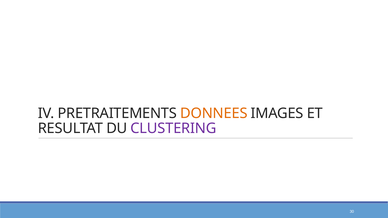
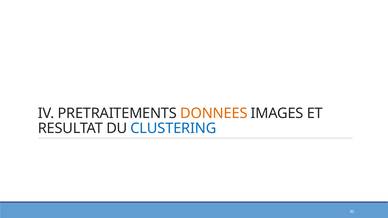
CLUSTERING colour: purple -> blue (173, 128)
